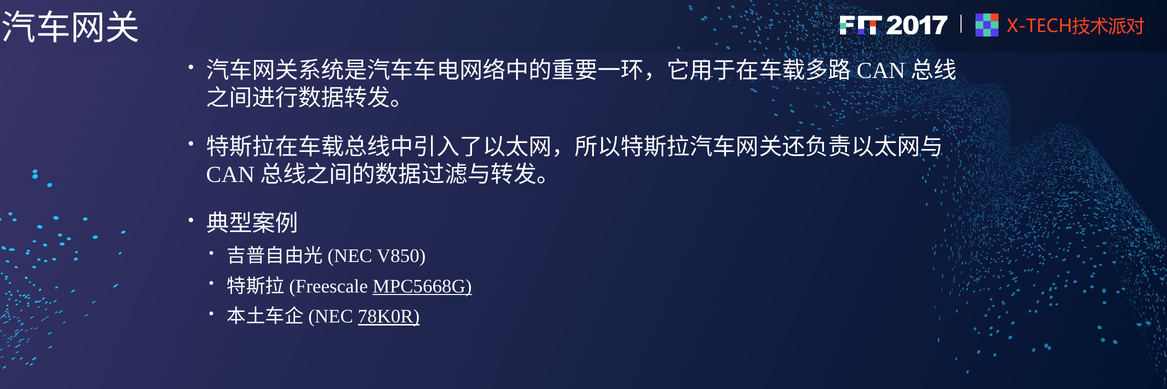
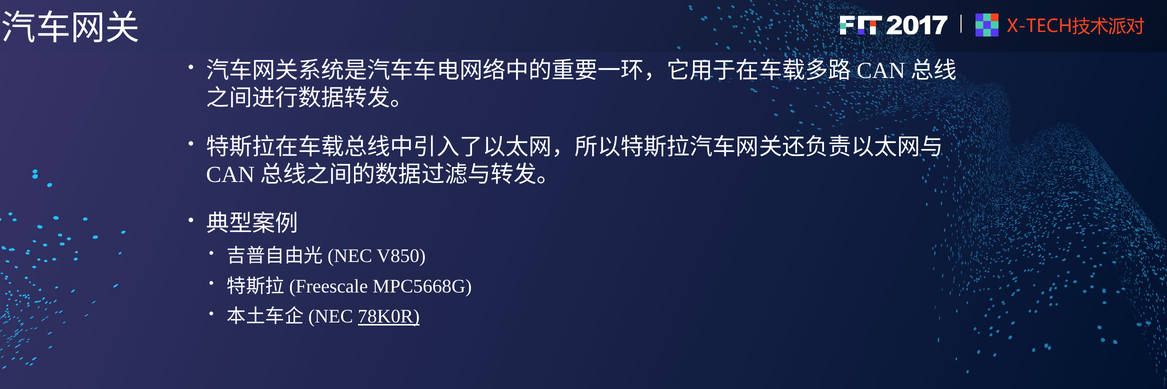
MPC5668G underline: present -> none (422, 286)
